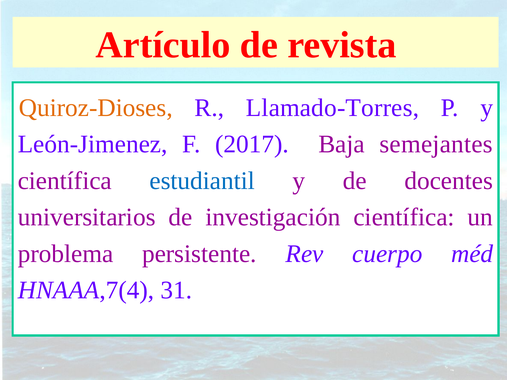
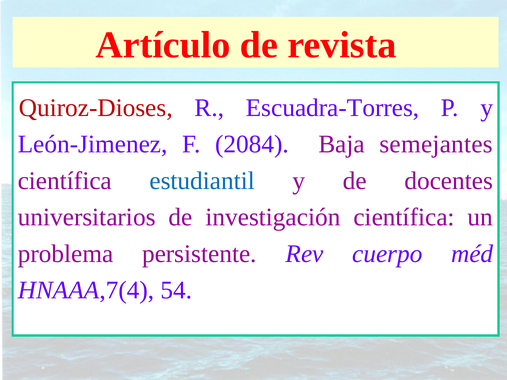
Quiroz-Dioses colour: orange -> red (96, 108)
Llamado-Torres: Llamado-Torres -> Escuadra-Torres (333, 108)
2017: 2017 -> 2084 (252, 144)
31: 31 -> 54 (176, 290)
